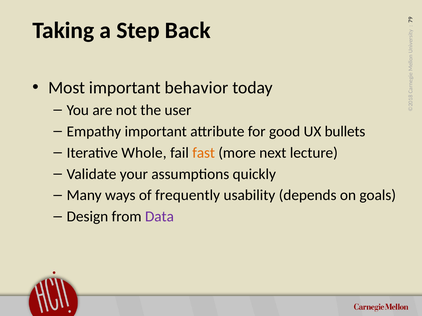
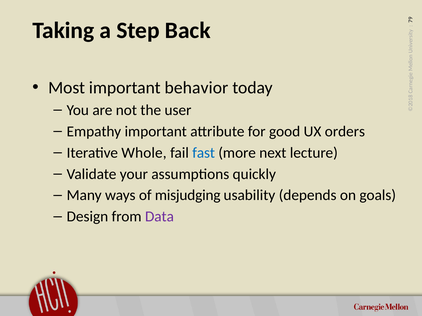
bullets: bullets -> orders (345, 132)
fast colour: orange -> blue (204, 153)
frequently: frequently -> misjudging (188, 196)
